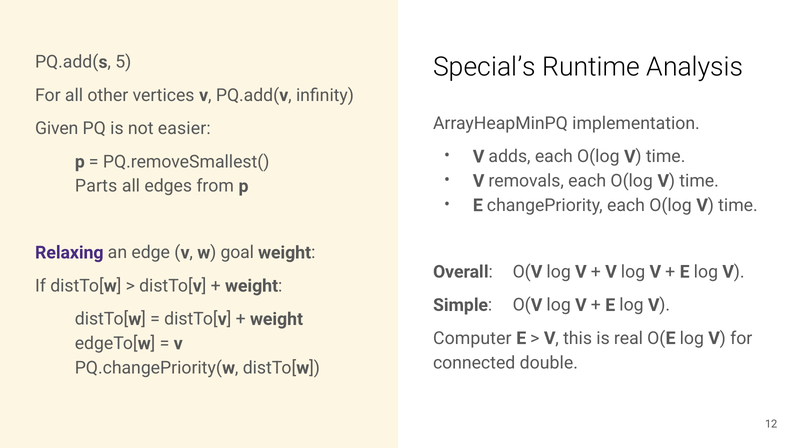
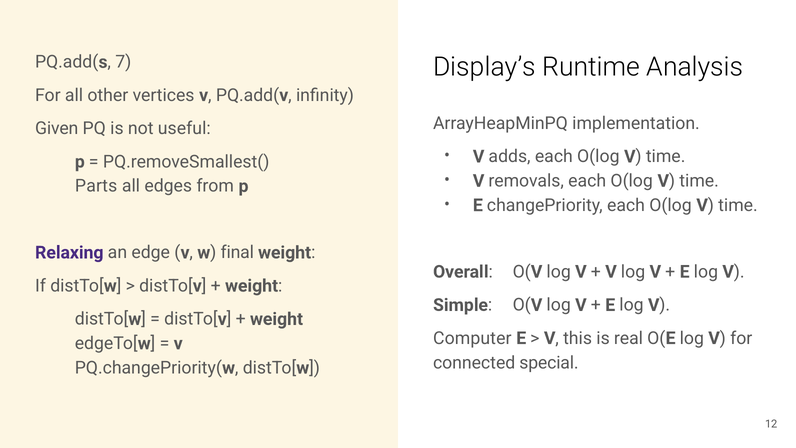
5: 5 -> 7 (123, 62)
Special’s: Special’s -> Display’s (484, 67)
easier: easier -> useful (184, 128)
goal: goal -> final (237, 252)
double: double -> special (549, 362)
